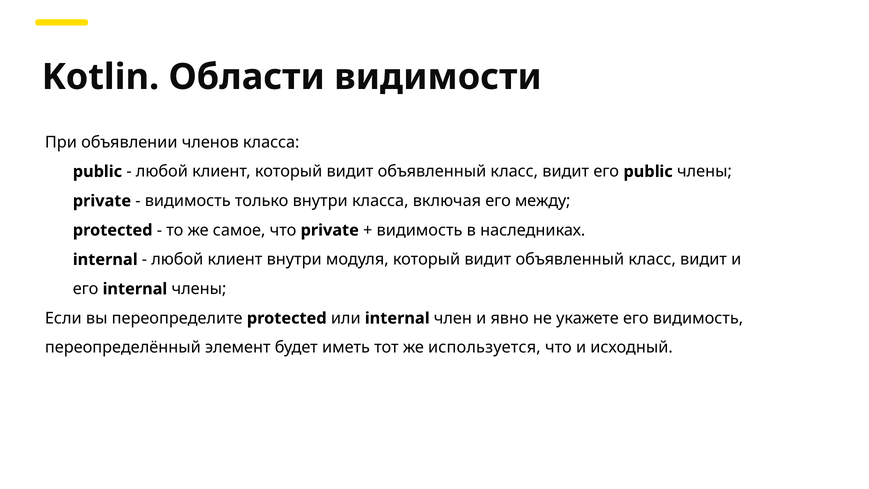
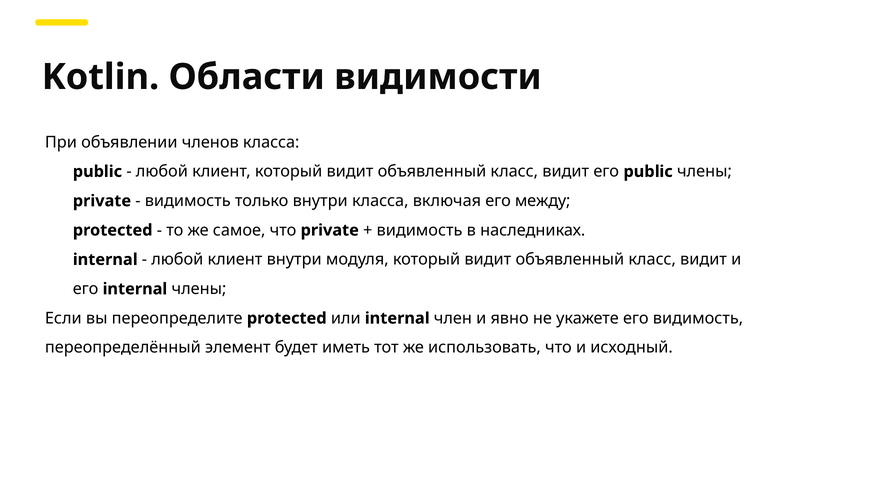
используется: используется -> использовать (484, 347)
